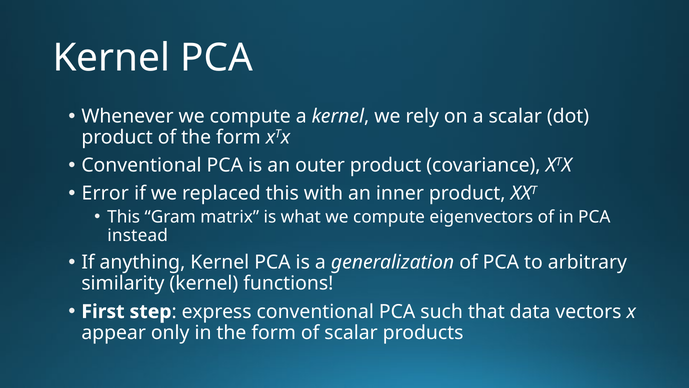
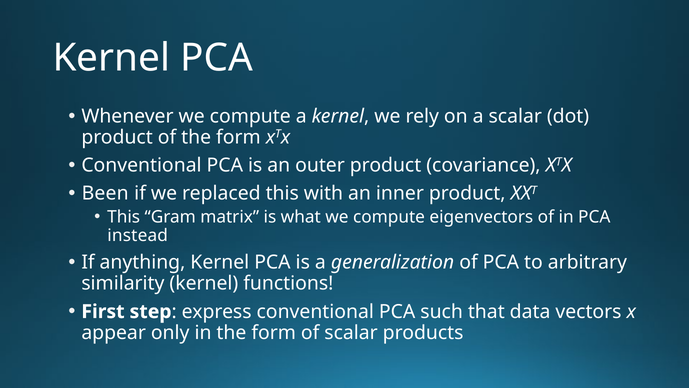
Error: Error -> Been (105, 193)
